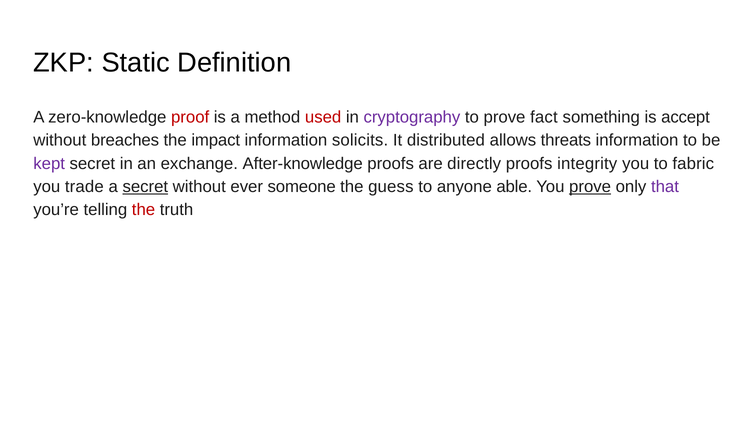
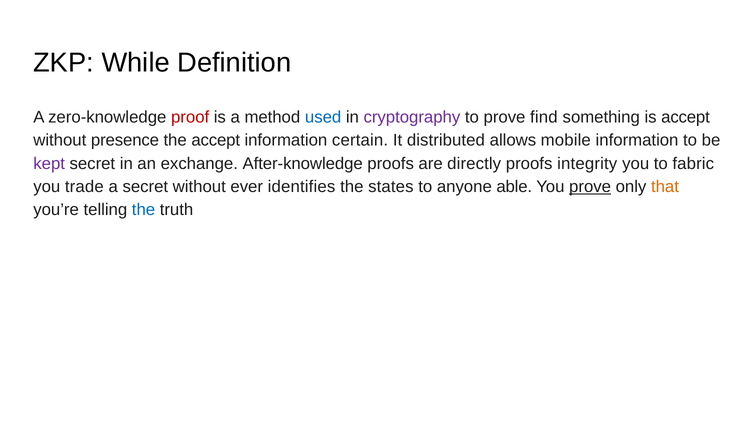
Static: Static -> While (136, 63)
used colour: red -> blue (323, 117)
fact: fact -> find (544, 117)
breaches: breaches -> presence (125, 140)
the impact: impact -> accept (216, 140)
solicits: solicits -> certain (360, 140)
threats: threats -> mobile (566, 140)
secret underline: present -> none (145, 186)
someone: someone -> identifies (301, 186)
guess: guess -> states (391, 186)
that colour: purple -> orange (665, 186)
the colour: red -> blue (144, 210)
